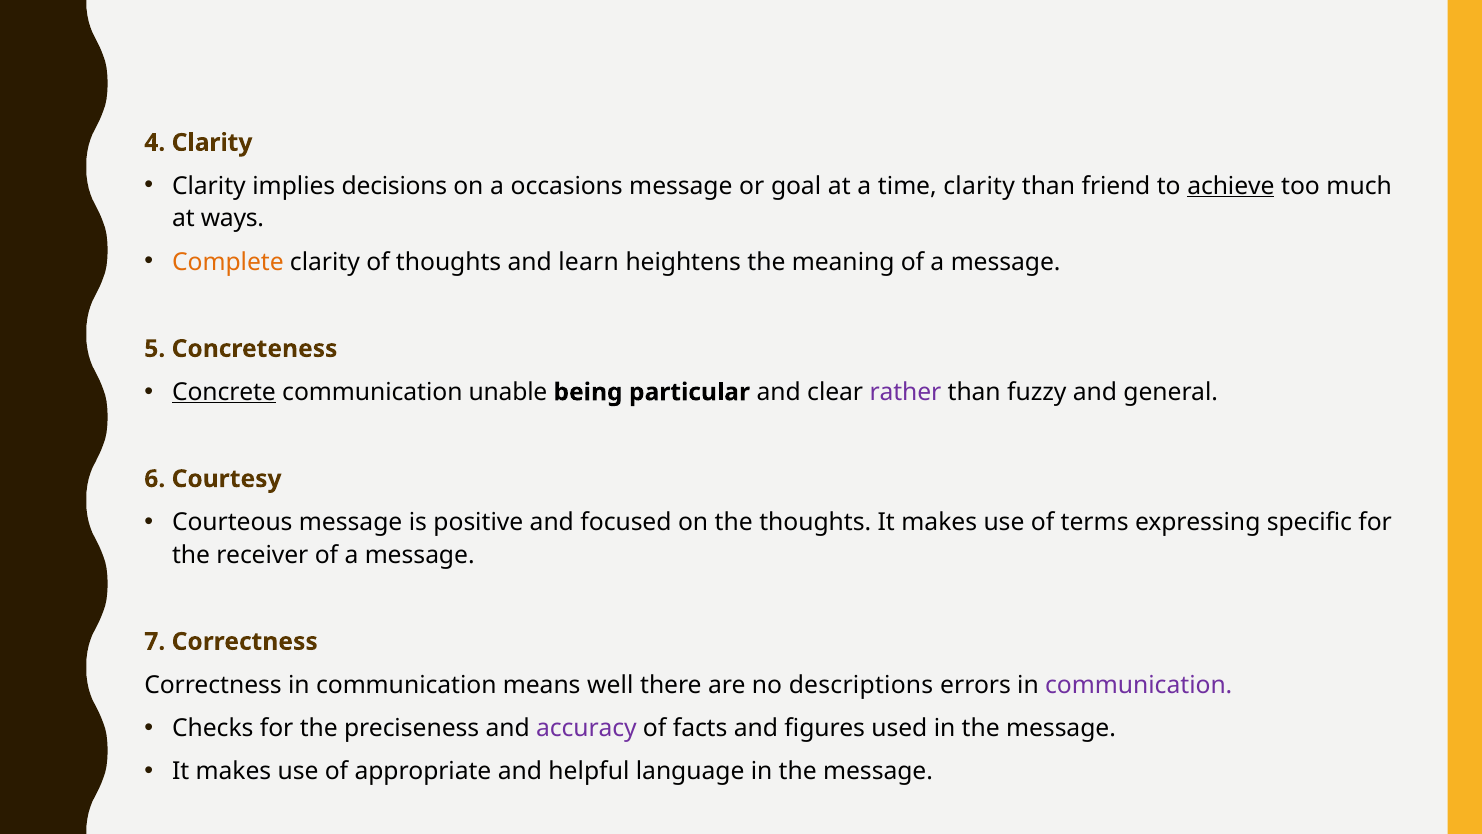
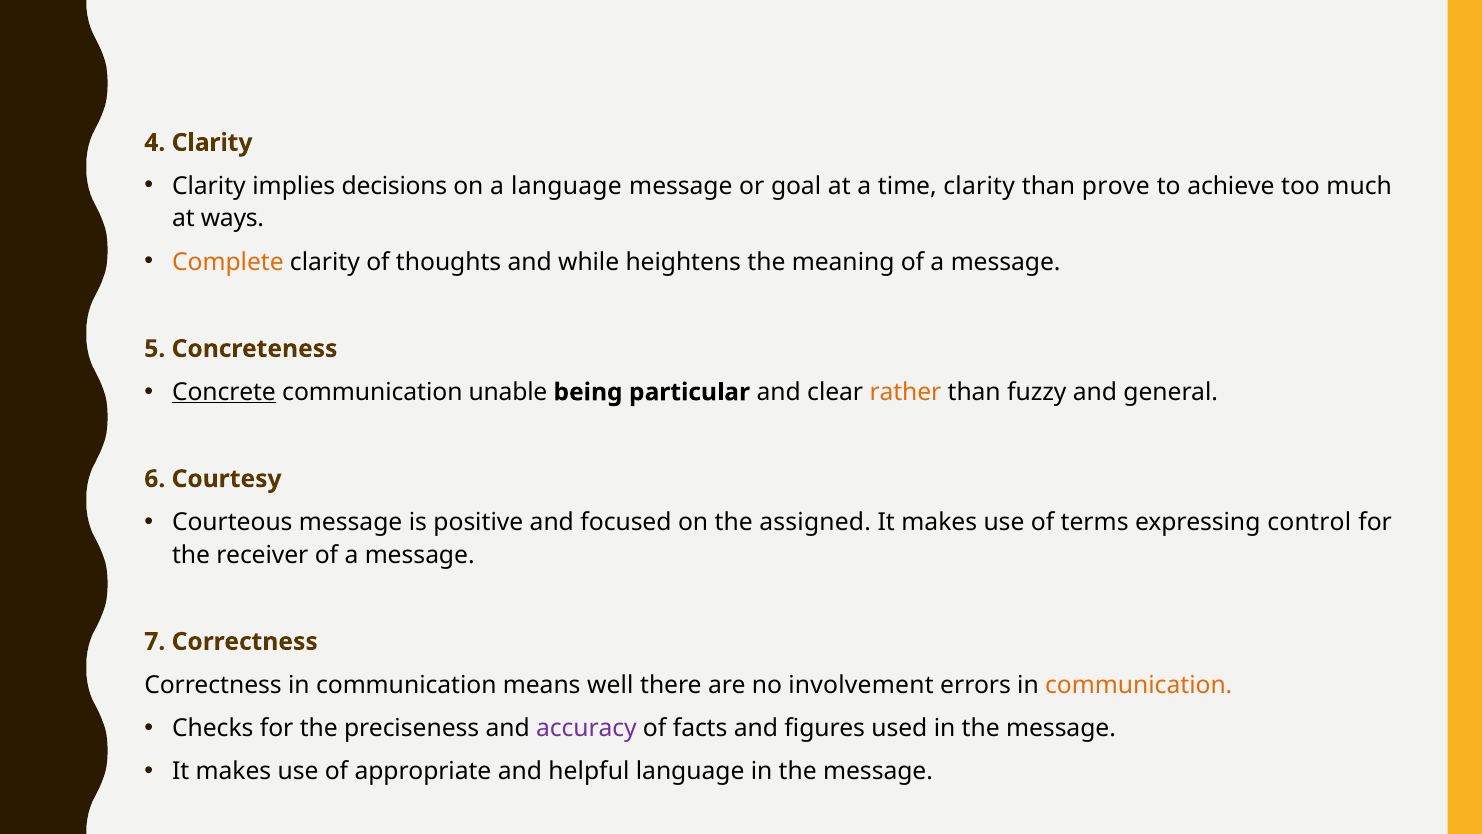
a occasions: occasions -> language (566, 186)
friend: friend -> prove (1116, 186)
achieve underline: present -> none (1231, 186)
learn: learn -> while (589, 262)
rather colour: purple -> orange (905, 392)
the thoughts: thoughts -> assigned (815, 522)
specific: specific -> control (1309, 522)
descriptions: descriptions -> involvement (861, 685)
communication colour: purple -> orange (1139, 685)
